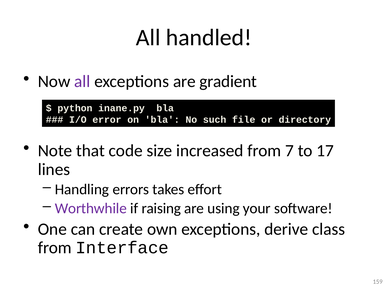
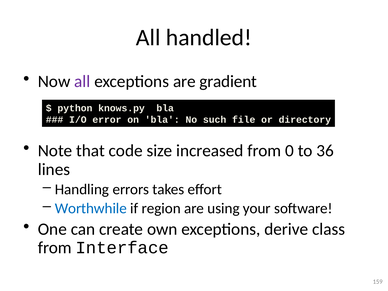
inane.py: inane.py -> knows.py (122, 108)
7: 7 -> 0 (290, 151)
17: 17 -> 36 (325, 151)
Worthwhile colour: purple -> blue (91, 208)
raising: raising -> region (161, 208)
